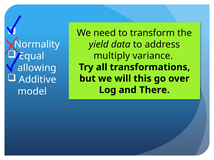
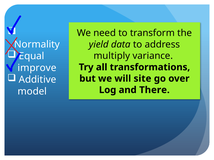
allowing: allowing -> improve (37, 68)
this: this -> site (142, 79)
